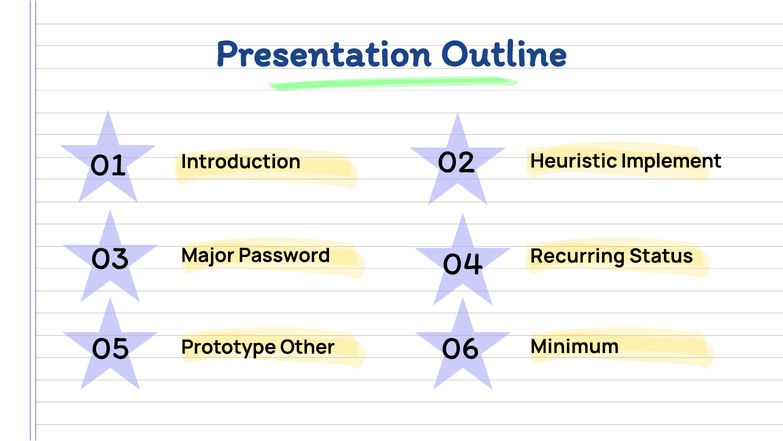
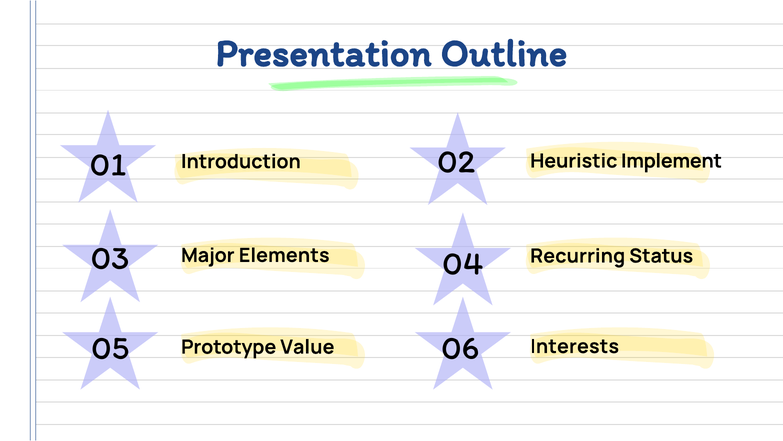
Password: Password -> Elements (284, 255)
Minimum: Minimum -> Interests (575, 346)
Other: Other -> Value (307, 347)
